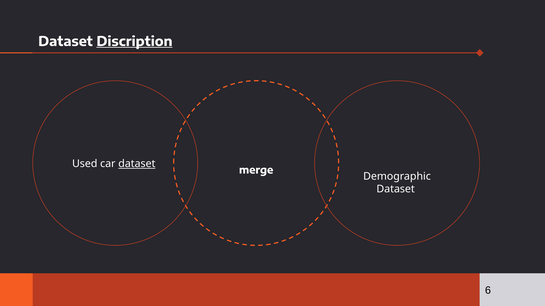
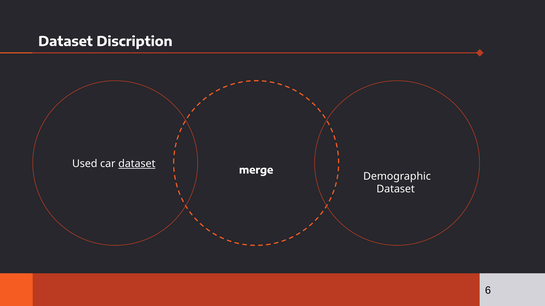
Discription underline: present -> none (134, 42)
